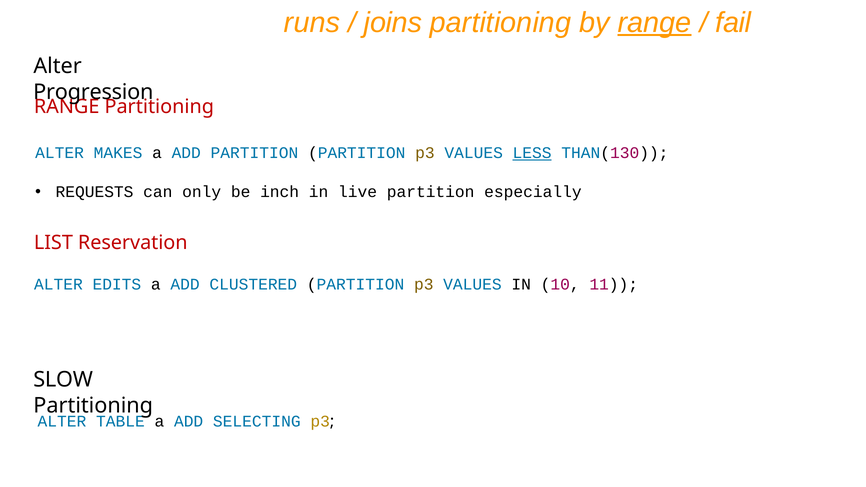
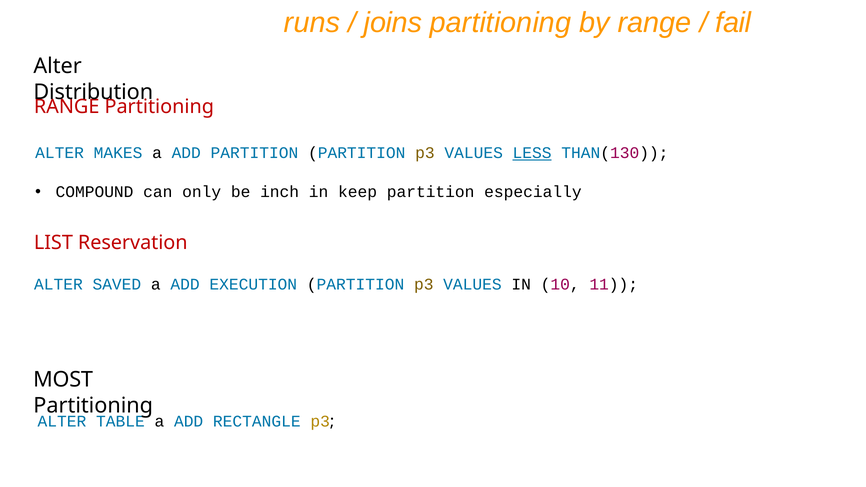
range underline: present -> none (655, 23)
Progression: Progression -> Distribution (93, 92)
REQUESTS: REQUESTS -> COMPOUND (95, 192)
live: live -> keep (358, 192)
EDITS: EDITS -> SAVED (117, 284)
CLUSTERED: CLUSTERED -> EXECUTION (253, 284)
SLOW: SLOW -> MOST (63, 379)
SELECTING: SELECTING -> RECTANGLE (257, 421)
